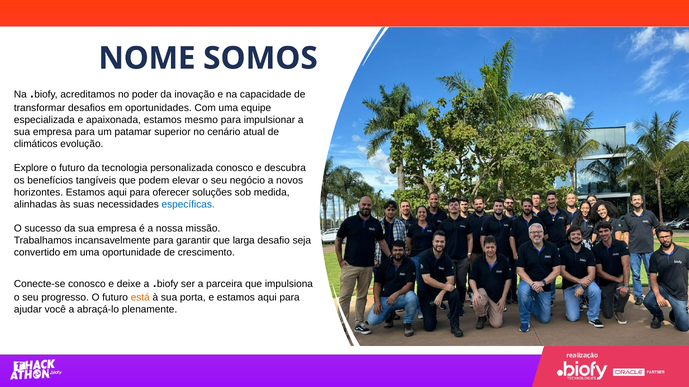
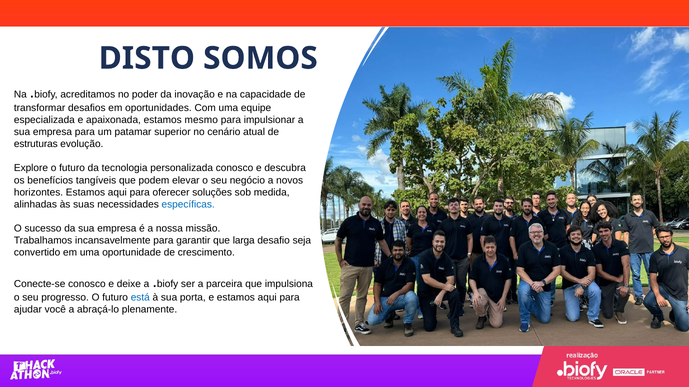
NOME: NOME -> DISTO (147, 58)
climáticos: climáticos -> estruturas (36, 144)
está colour: orange -> blue (140, 298)
